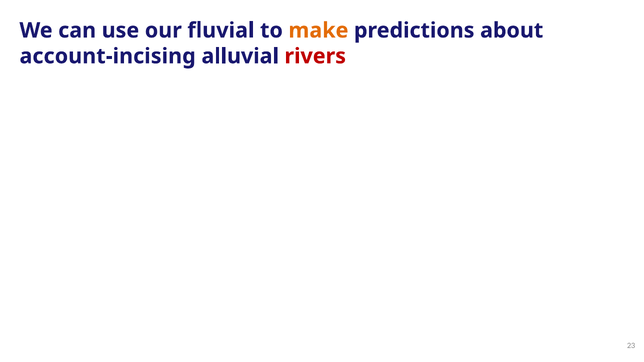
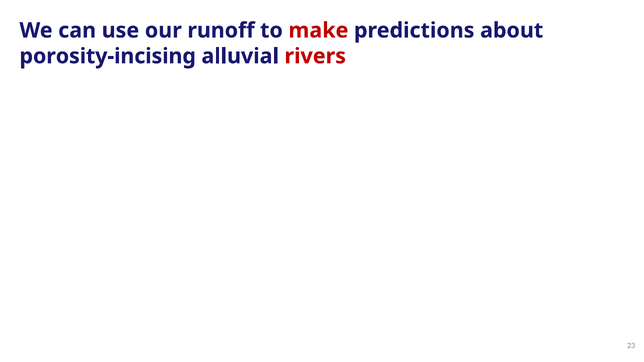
fluvial: fluvial -> runoff (221, 30)
make colour: orange -> red (318, 30)
account-incising: account-incising -> porosity-incising (108, 56)
